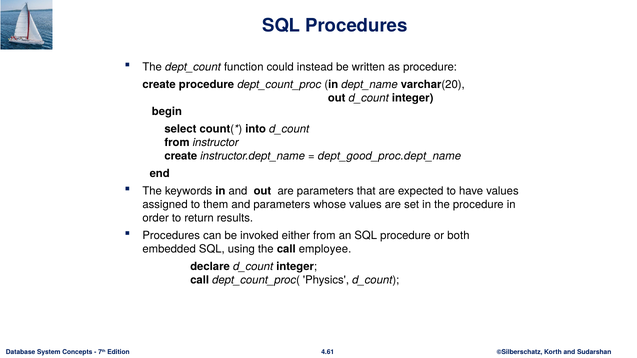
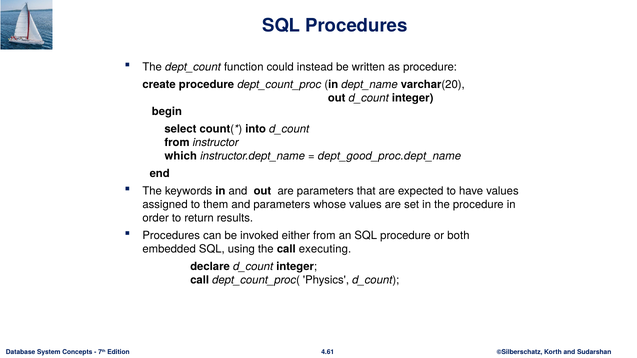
create: create -> which (181, 156)
employee: employee -> executing (325, 249)
